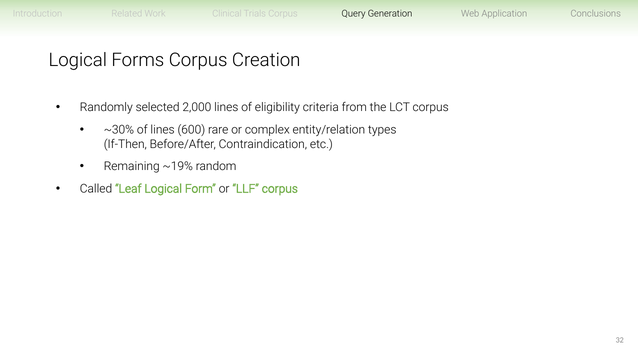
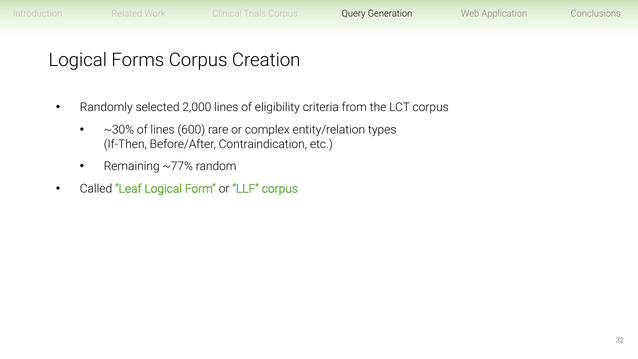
~19%: ~19% -> ~77% (178, 166)
